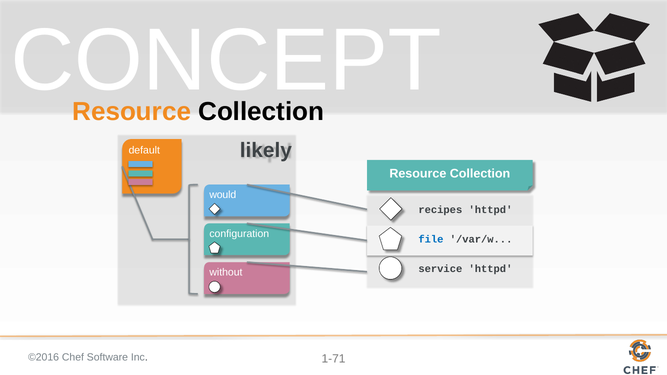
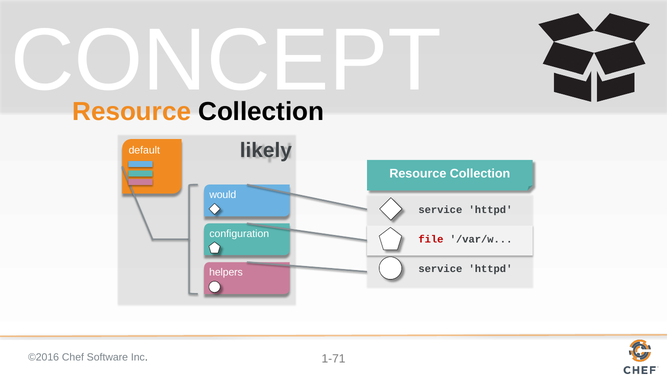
recipes: recipes -> service (440, 210)
file colour: blue -> red (431, 239)
without: without -> helpers (226, 273)
